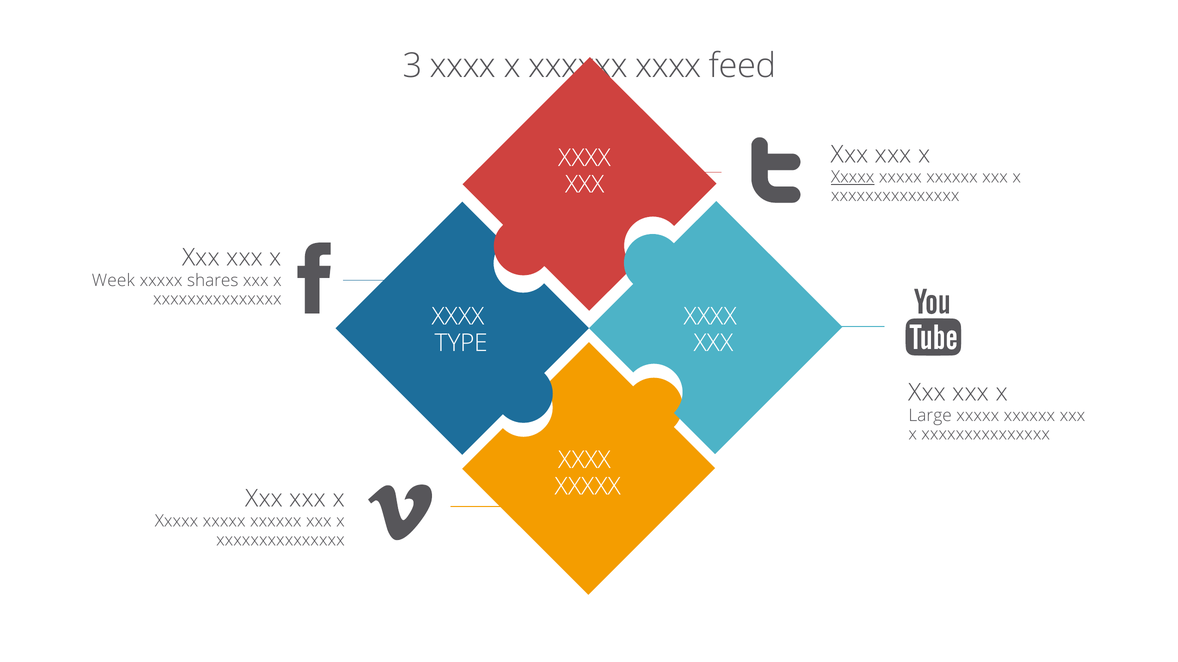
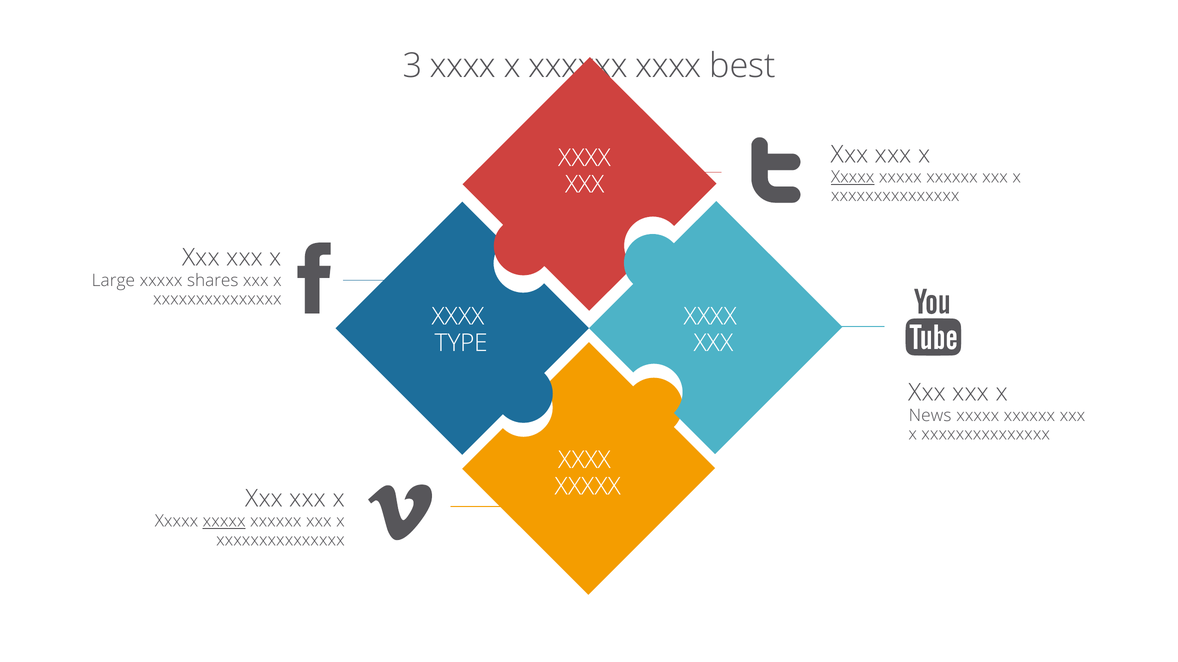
feed: feed -> best (742, 66)
Week: Week -> Large (113, 281)
Large: Large -> News (930, 416)
xxxxx underline: none -> present (224, 522)
